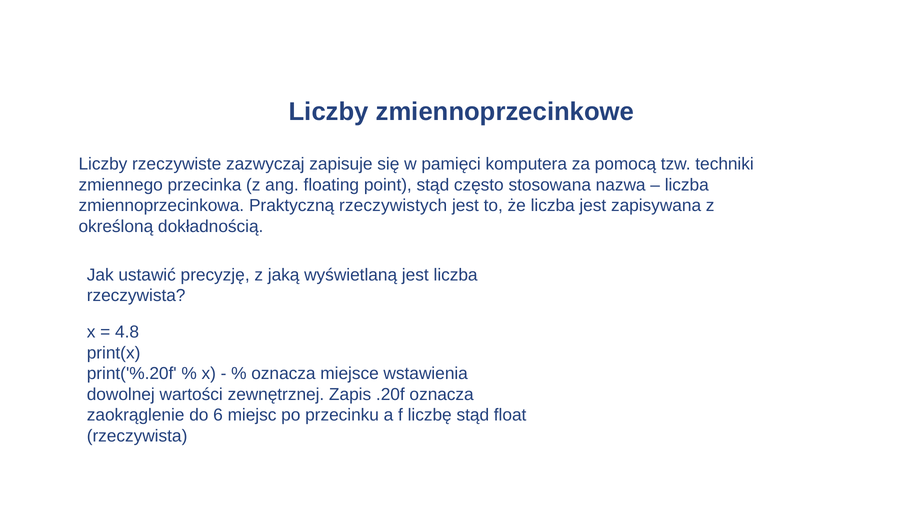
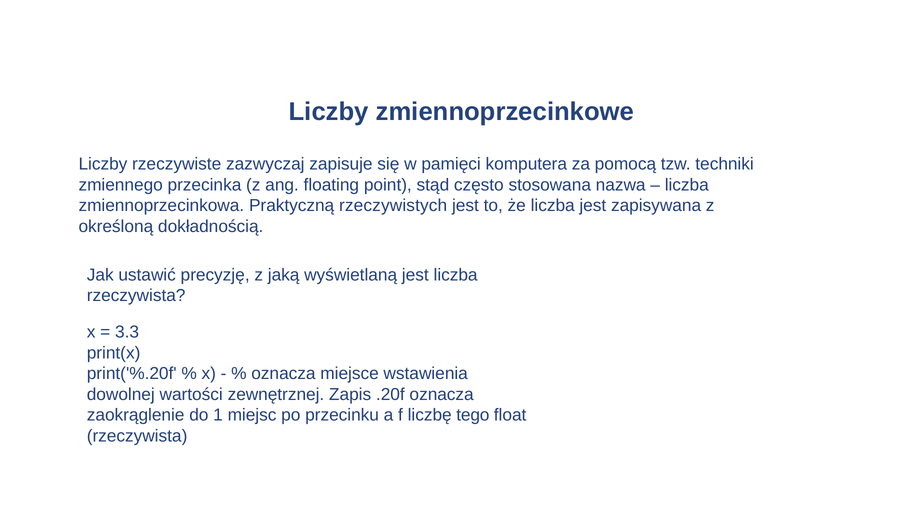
4.8: 4.8 -> 3.3 (127, 332)
6: 6 -> 1 (218, 415)
liczbę stąd: stąd -> tego (473, 415)
